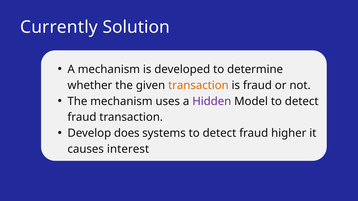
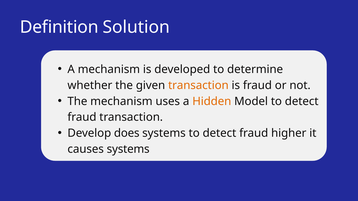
Currently: Currently -> Definition (59, 27)
Hidden colour: purple -> orange (212, 101)
causes interest: interest -> systems (128, 149)
